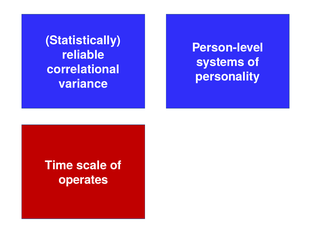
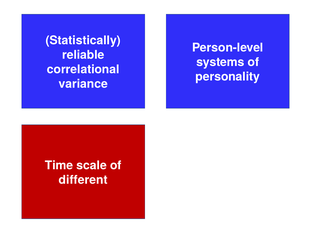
operates: operates -> different (83, 180)
